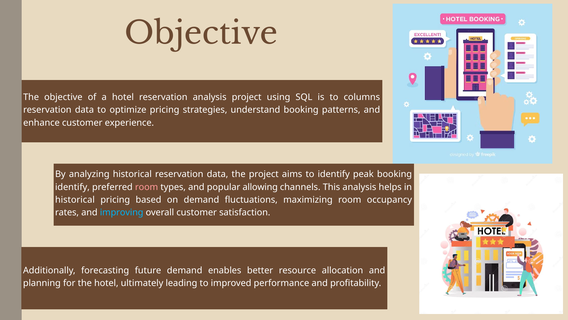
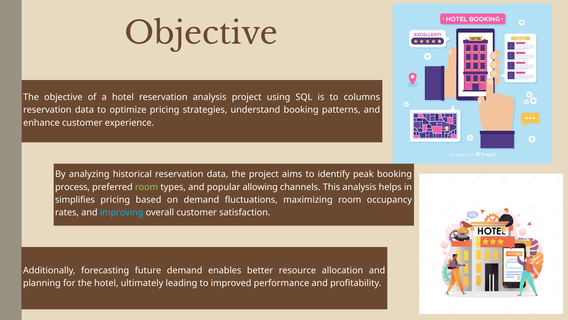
identify: identify -> process (72, 187)
room colour: pink -> light green (147, 187)
historical: historical -> simplifies (75, 199)
